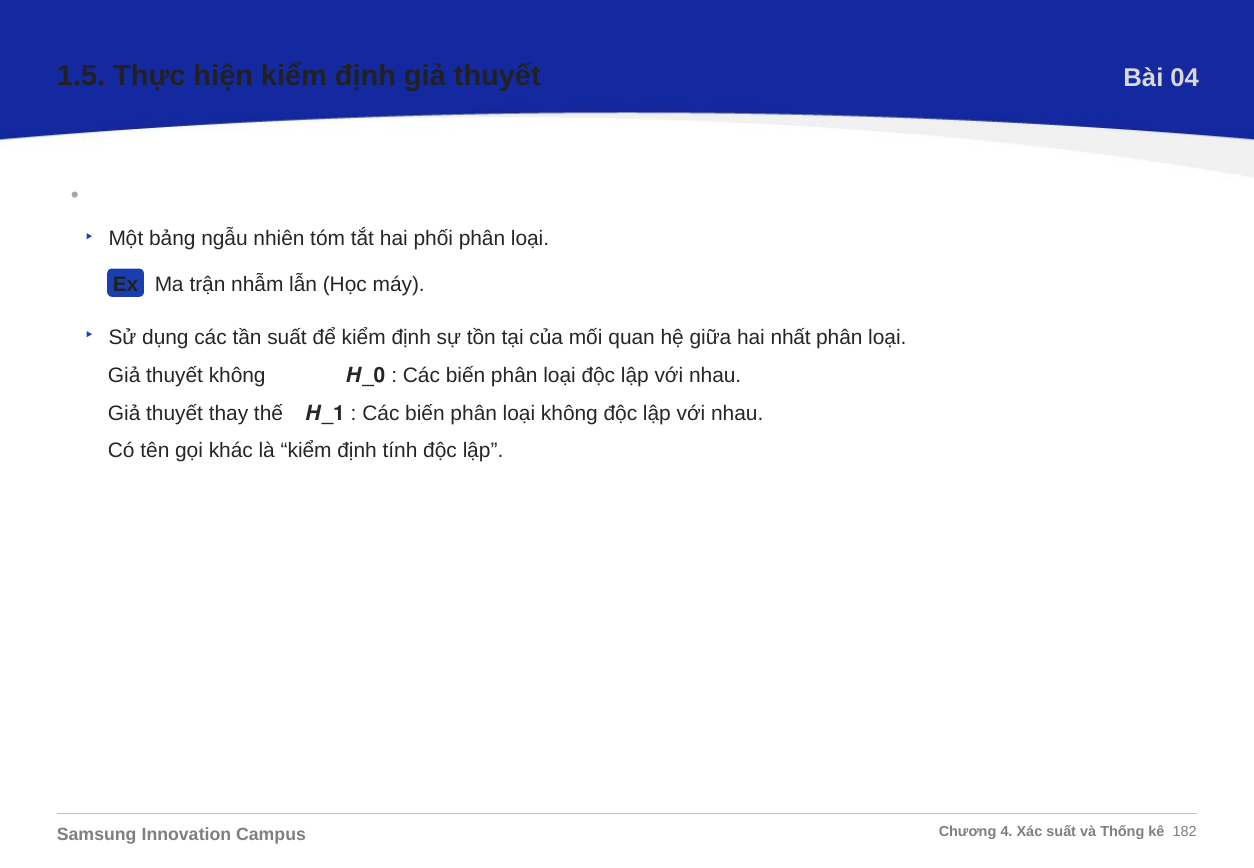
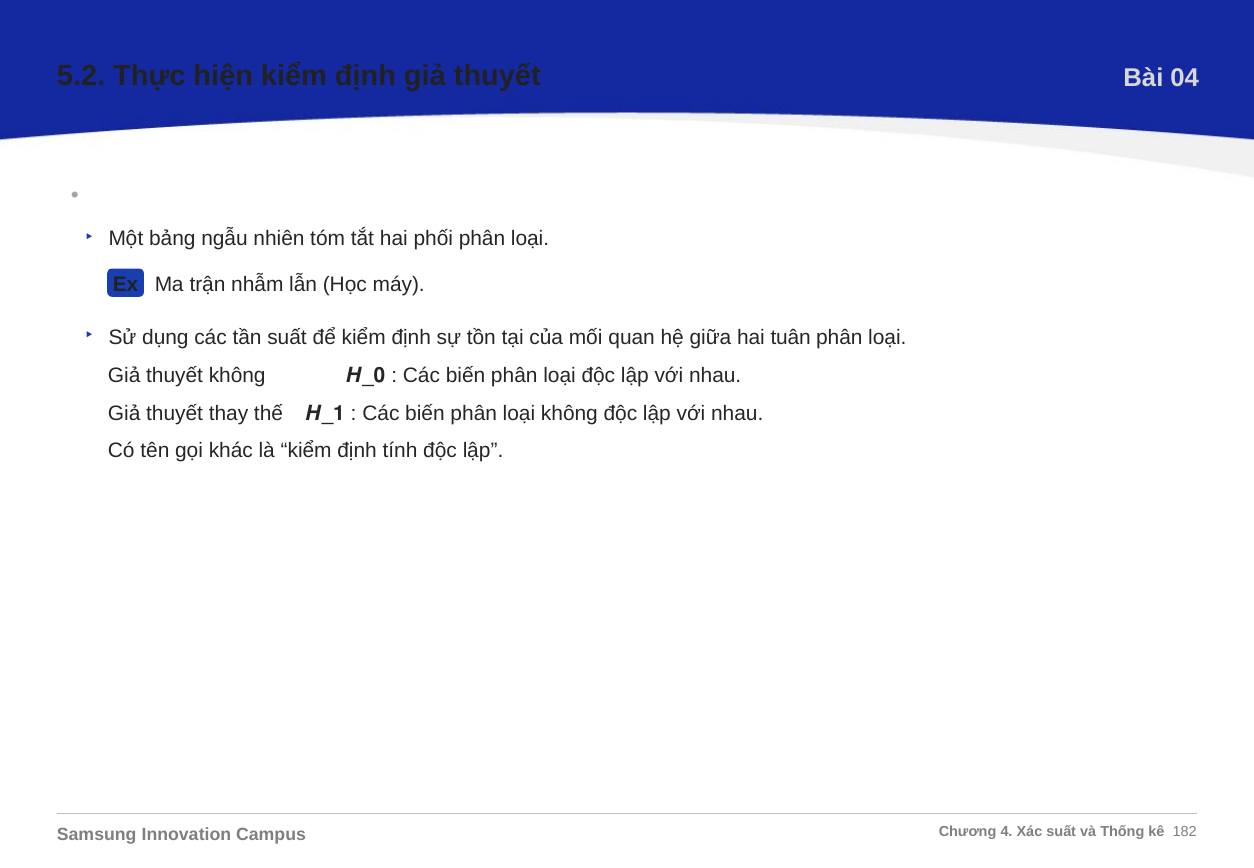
1.5: 1.5 -> 5.2 (81, 76)
nhất: nhất -> tuân (791, 337)
